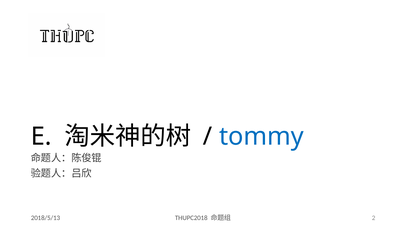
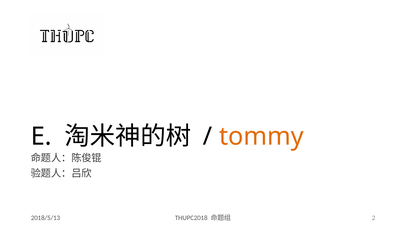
tommy colour: blue -> orange (261, 137)
